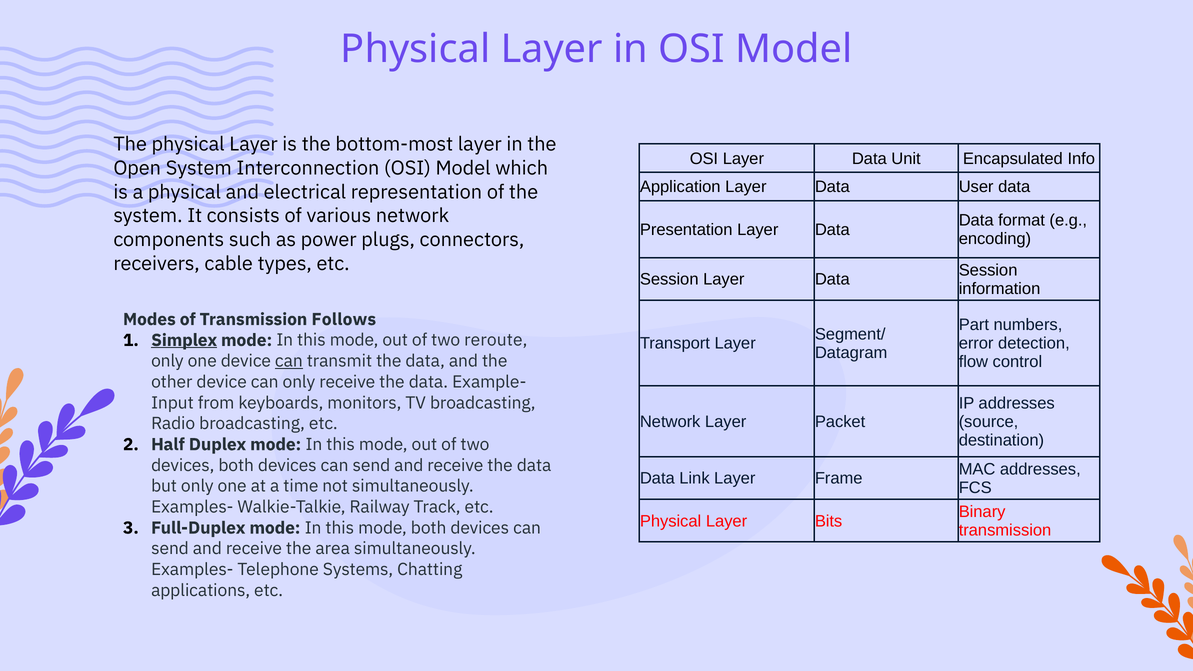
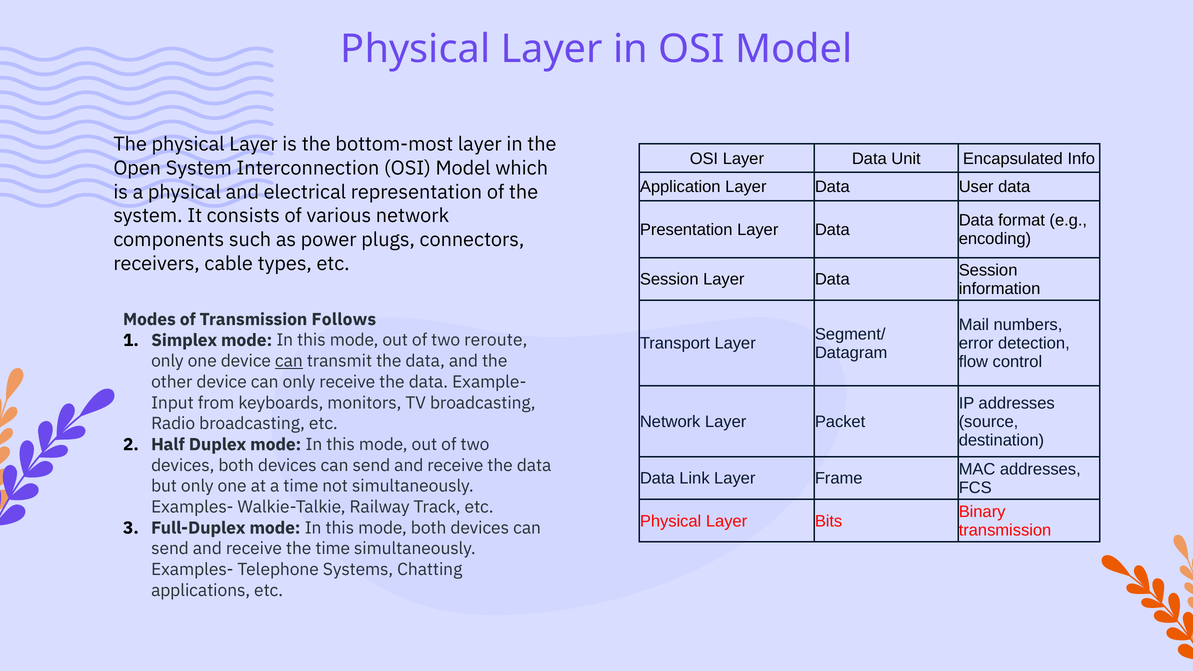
Part: Part -> Mail (974, 325)
Simplex underline: present -> none (184, 340)
the area: area -> time (333, 549)
